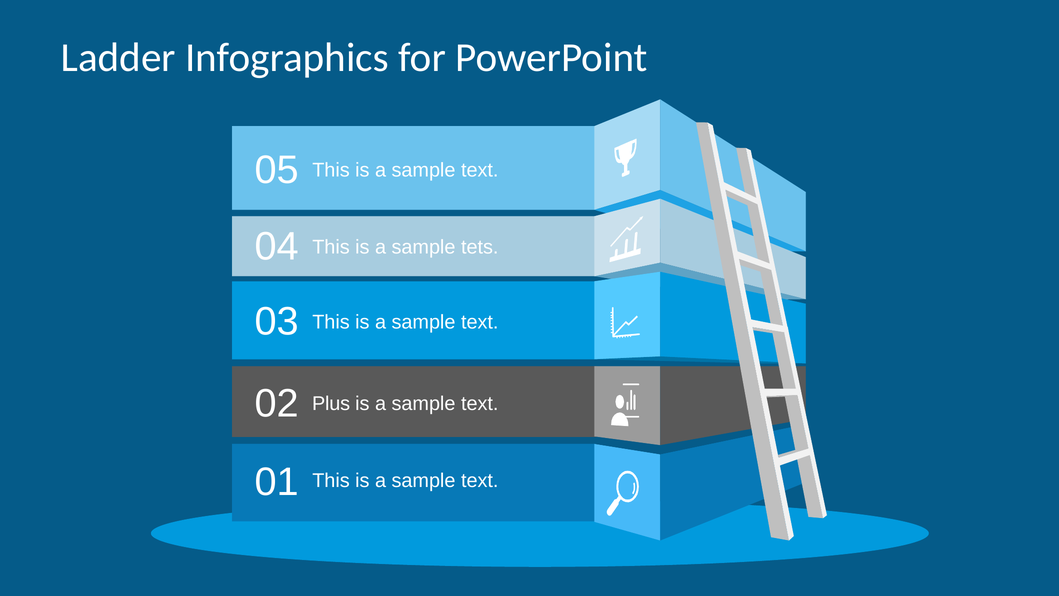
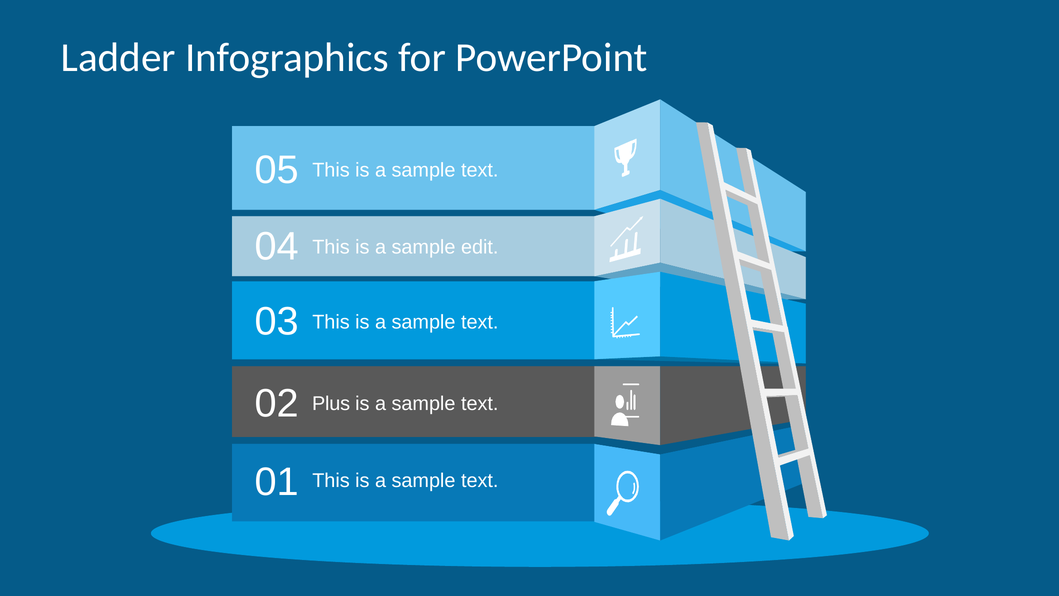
tets: tets -> edit (480, 247)
